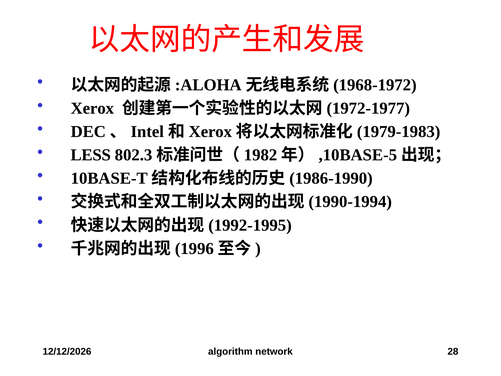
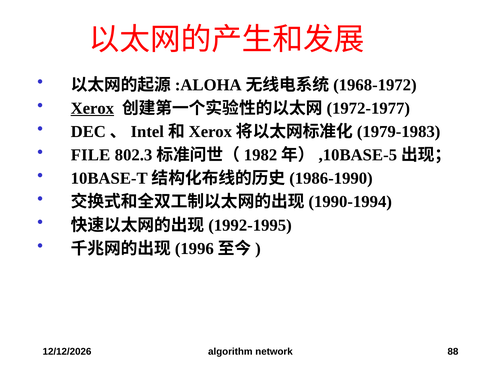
Xerox underline: none -> present (92, 108)
LESS: LESS -> FILE (91, 155)
28: 28 -> 88 (453, 351)
